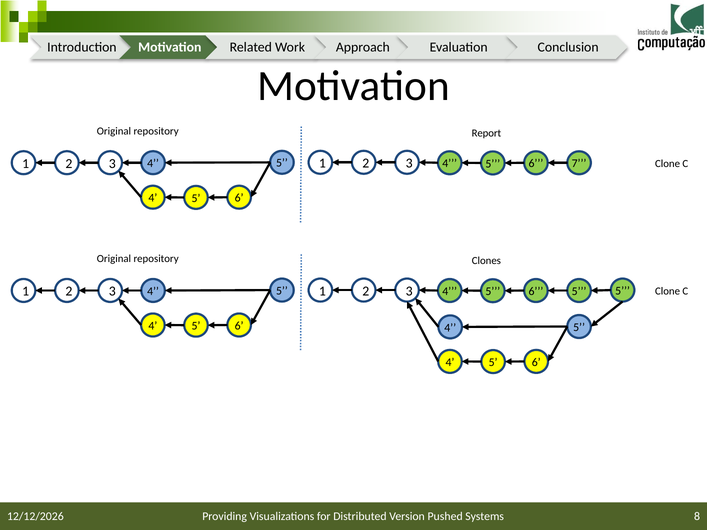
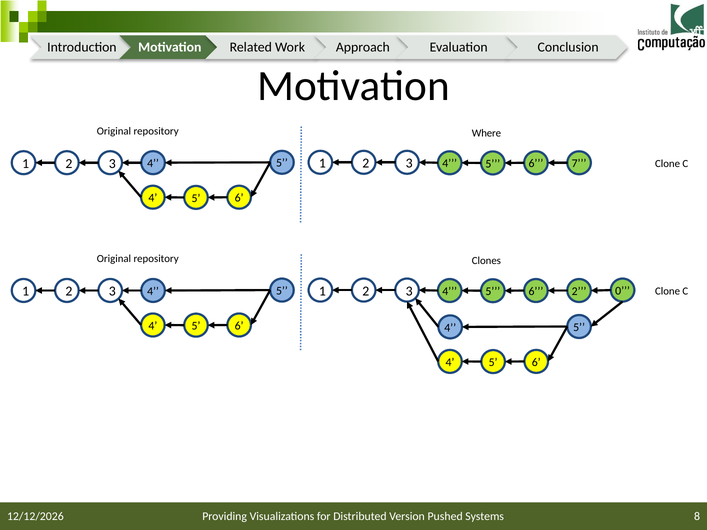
Report: Report -> Where (486, 133)
5: 5 -> 0 (623, 291)
5: 5 -> 2 (579, 291)
